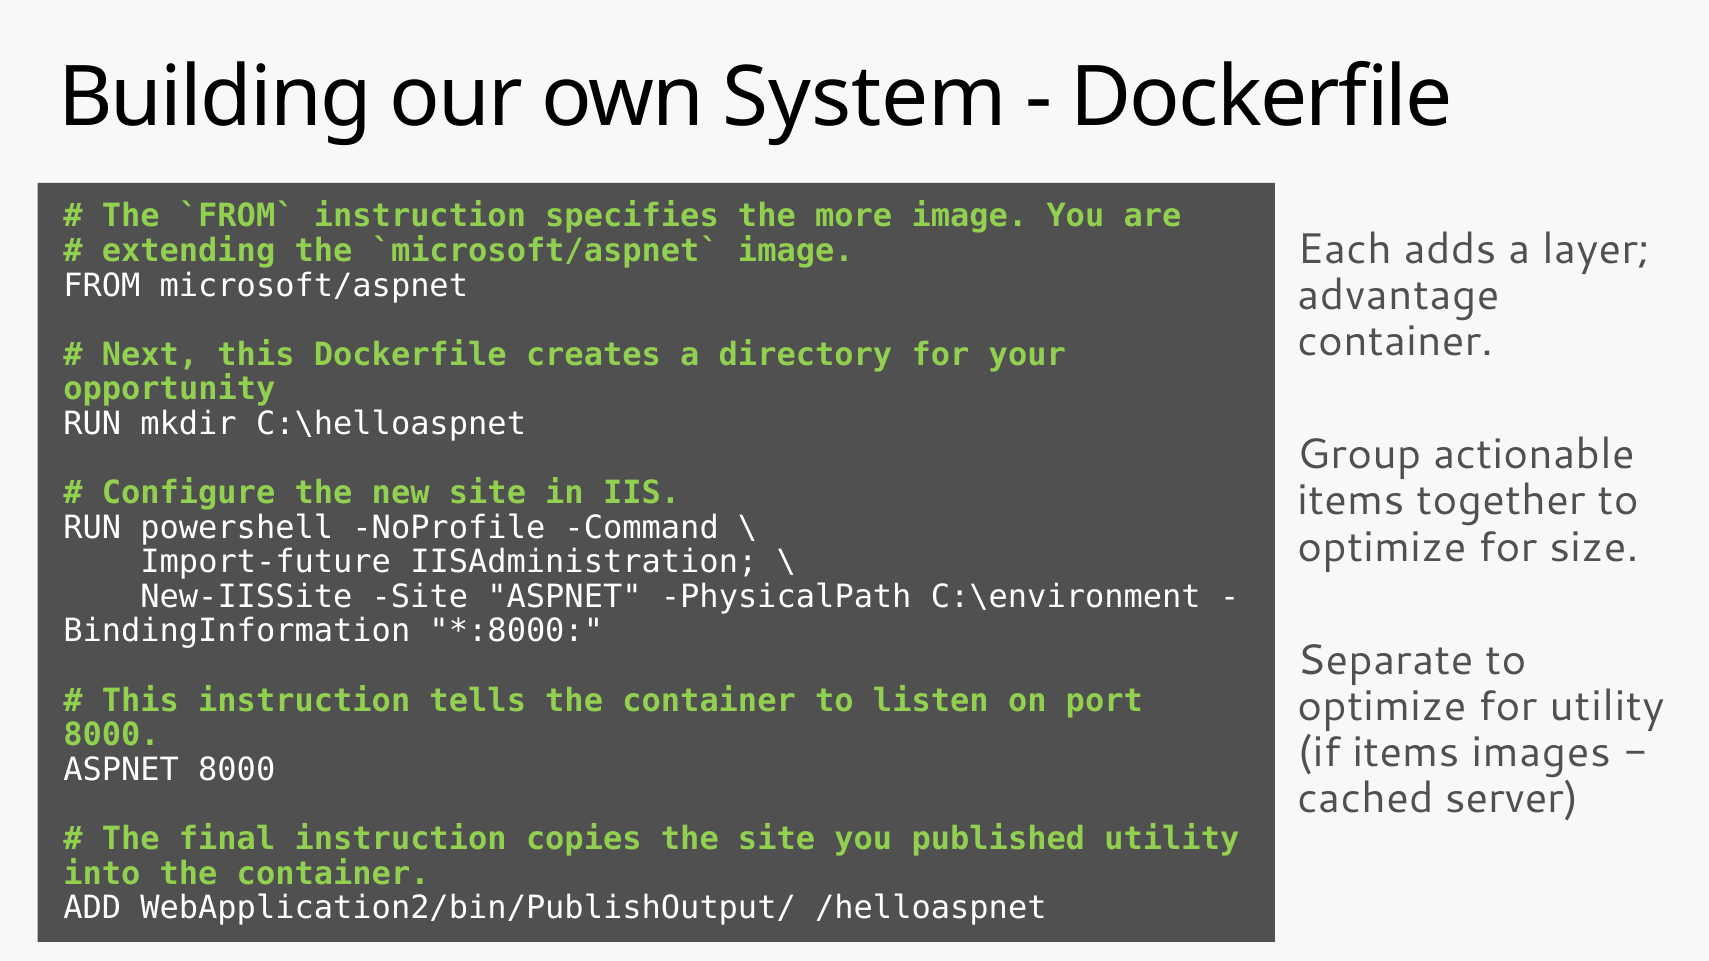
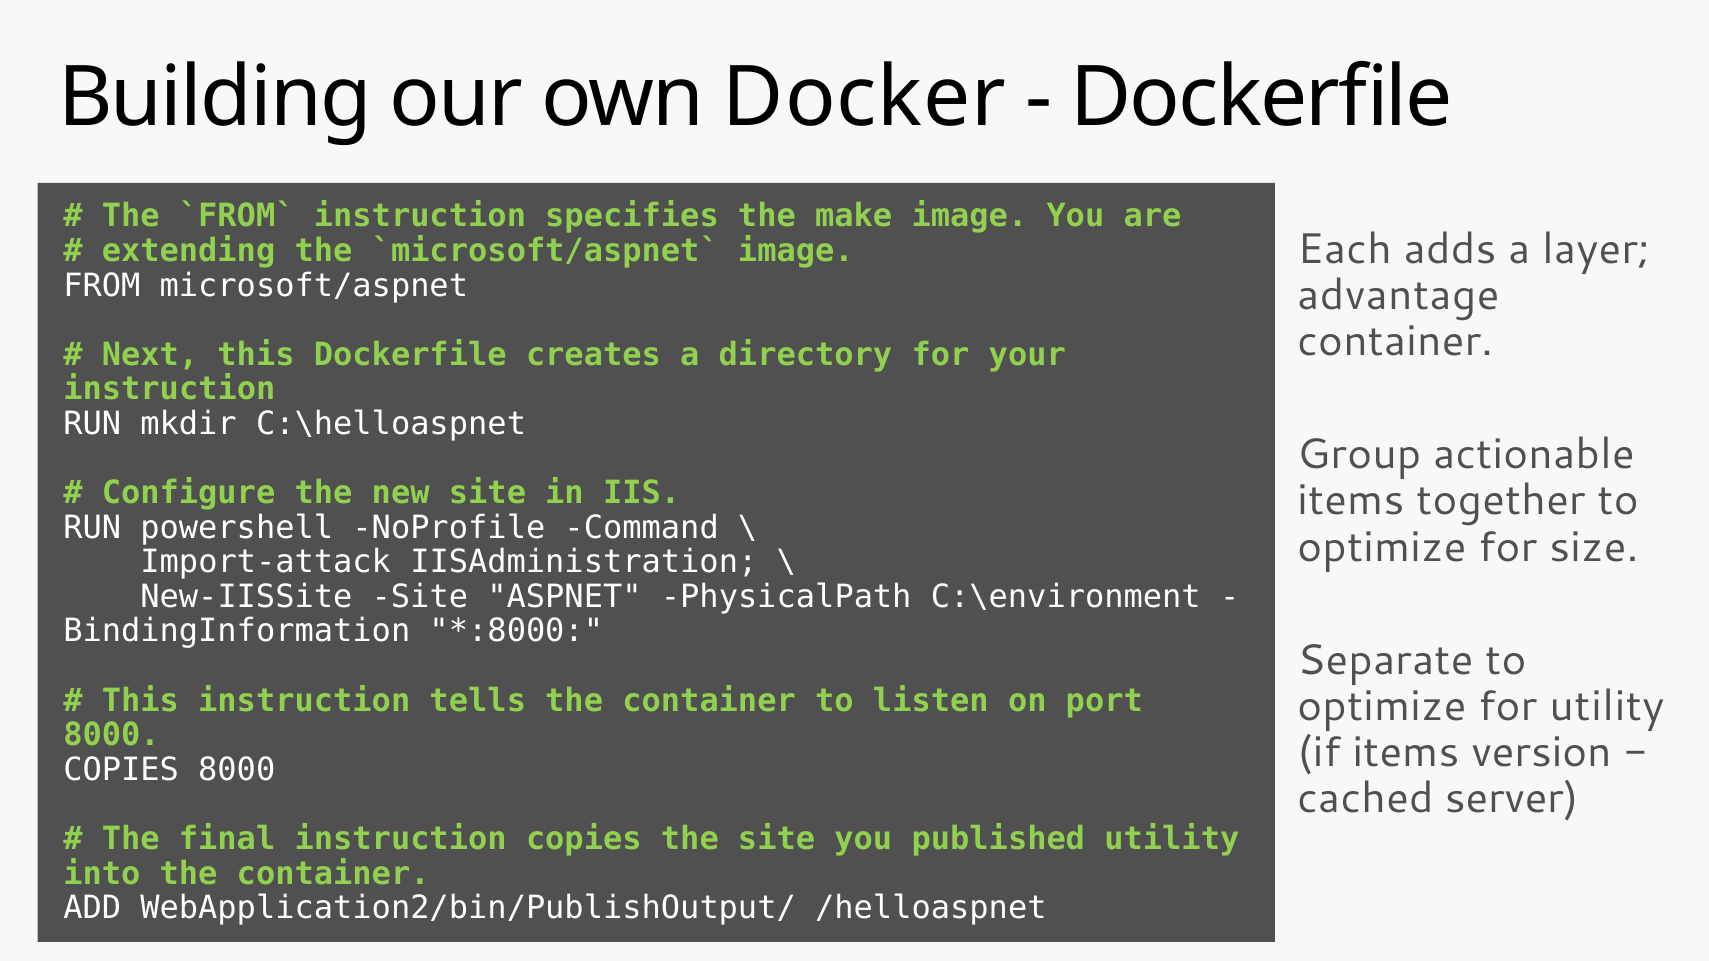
own System: System -> Docker (865, 98)
more: more -> make (854, 216)
opportunity: opportunity -> instruction (169, 389)
Import-future: Import-future -> Import-attack (266, 562)
images: images -> version (1542, 753)
ASPNET: ASPNET -> COPIES (121, 770)
